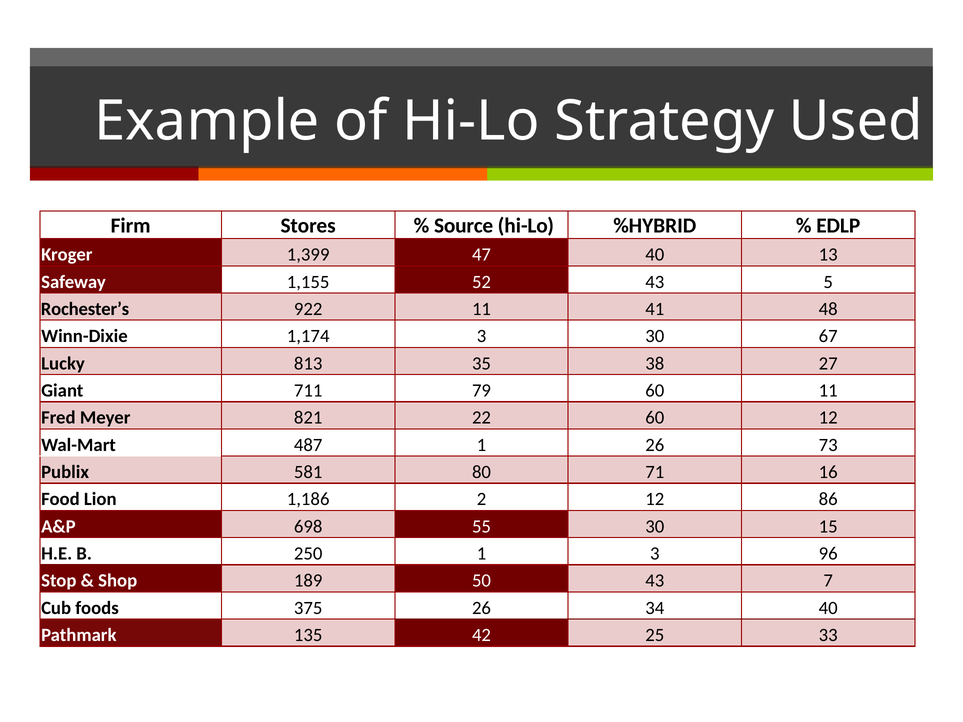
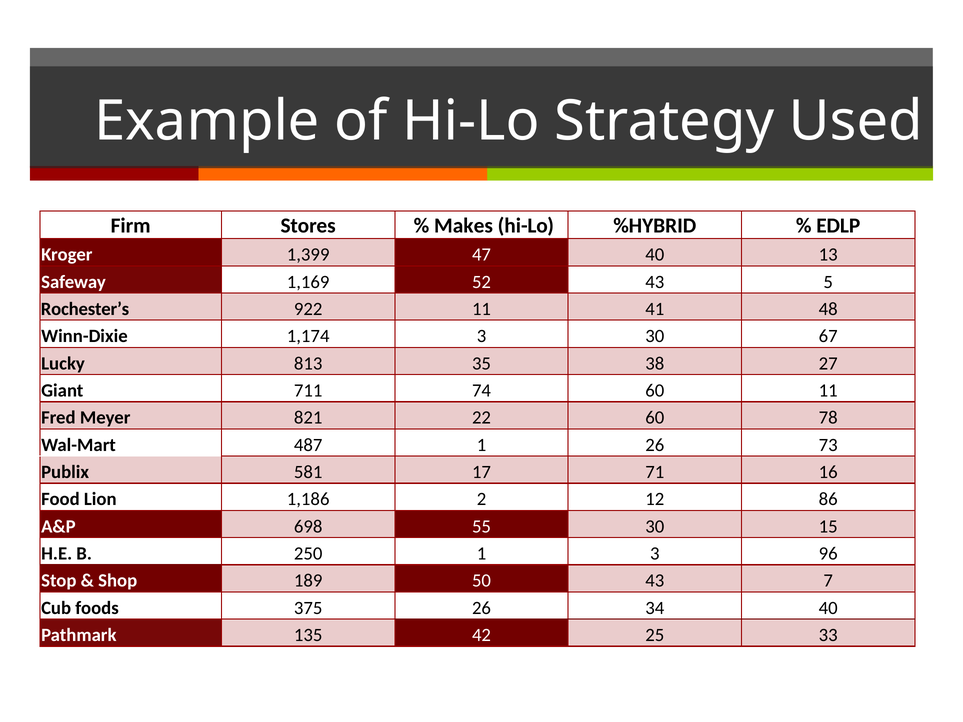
Source: Source -> Makes (464, 226)
1,155: 1,155 -> 1,169 (308, 282)
79: 79 -> 74 (481, 391)
60 12: 12 -> 78 (828, 418)
80: 80 -> 17 (481, 472)
